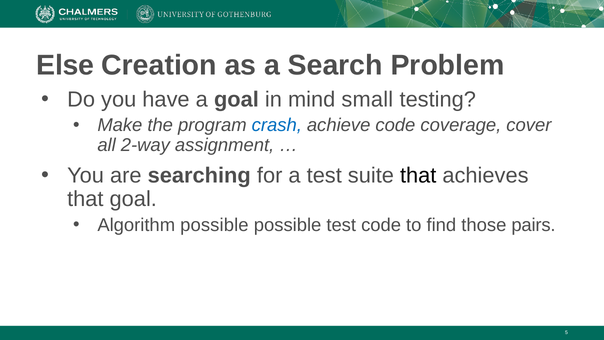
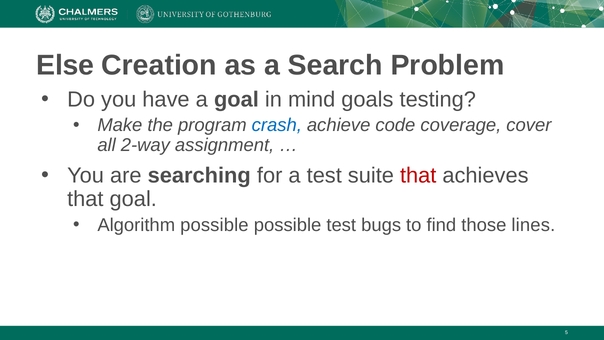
small: small -> goals (367, 99)
that colour: black -> red (418, 175)
test code: code -> bugs (381, 225)
pairs: pairs -> lines (533, 225)
